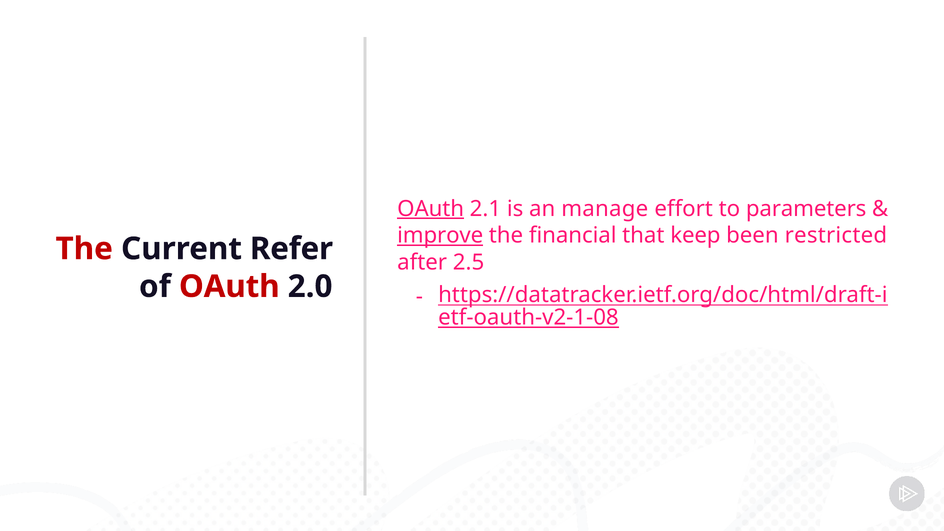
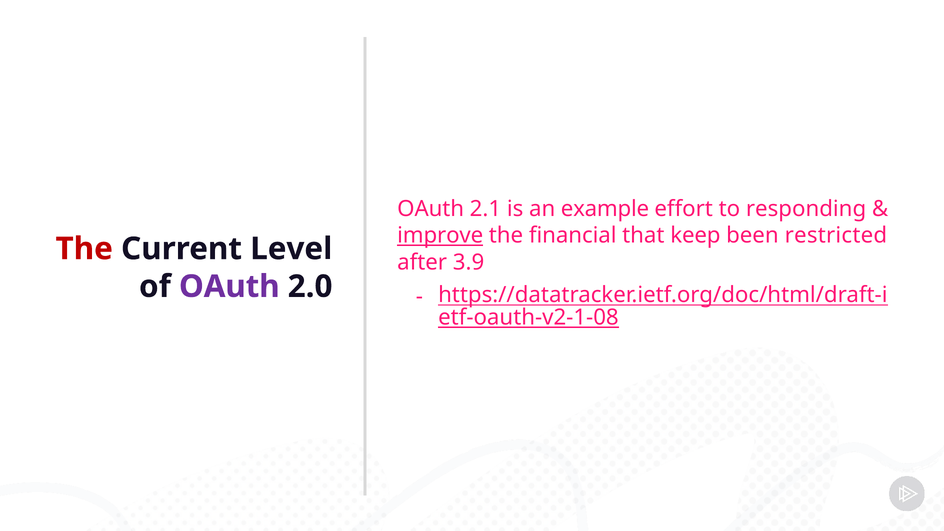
OAuth underline: present -> none (431, 209)
manage: manage -> example (605, 209)
parameters: parameters -> responding (806, 209)
Refer: Refer -> Level (291, 249)
2.5: 2.5 -> 3.9 (469, 262)
OAuth colour: red -> purple (229, 287)
